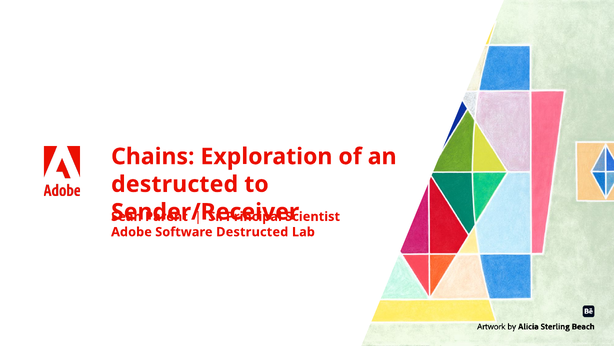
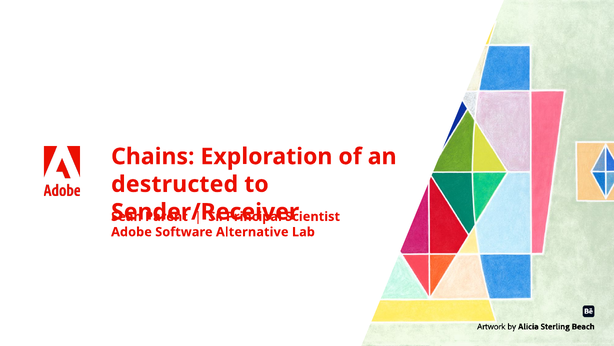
Software Destructed: Destructed -> Alternative (252, 232)
